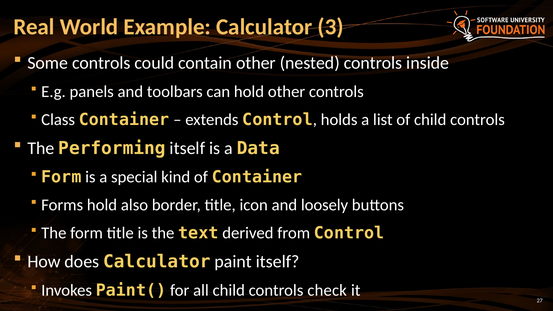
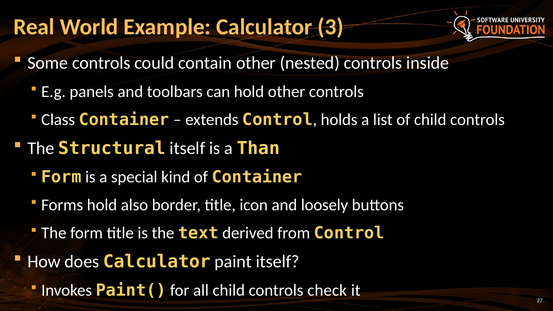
Performing: Performing -> Structural (112, 148)
Data: Data -> Than (258, 148)
